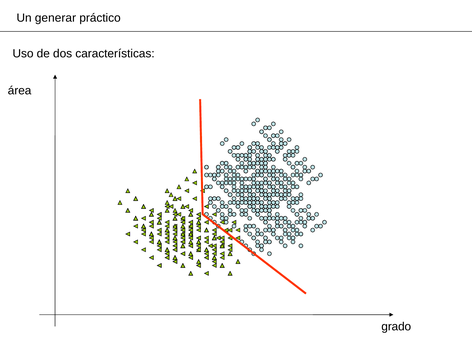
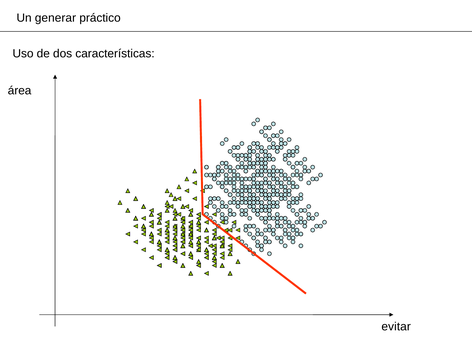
grado: grado -> evitar (396, 327)
